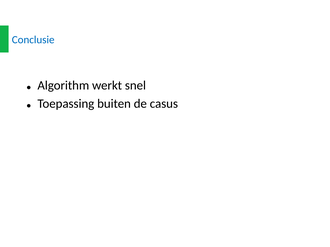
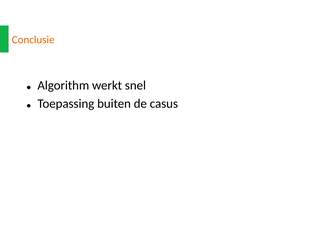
Conclusie colour: blue -> orange (33, 40)
